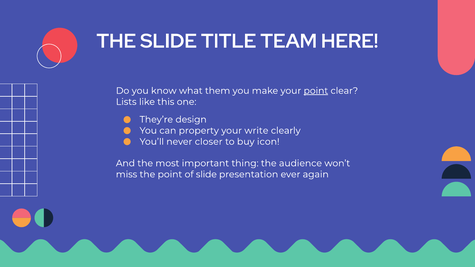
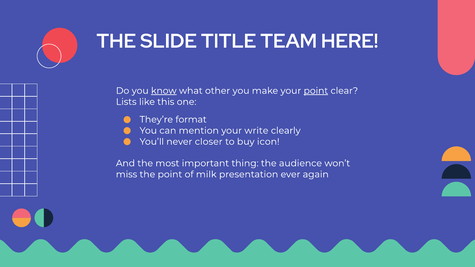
know underline: none -> present (164, 91)
them: them -> other (218, 91)
design: design -> format (191, 120)
property: property -> mention (199, 131)
of slide: slide -> milk (206, 174)
